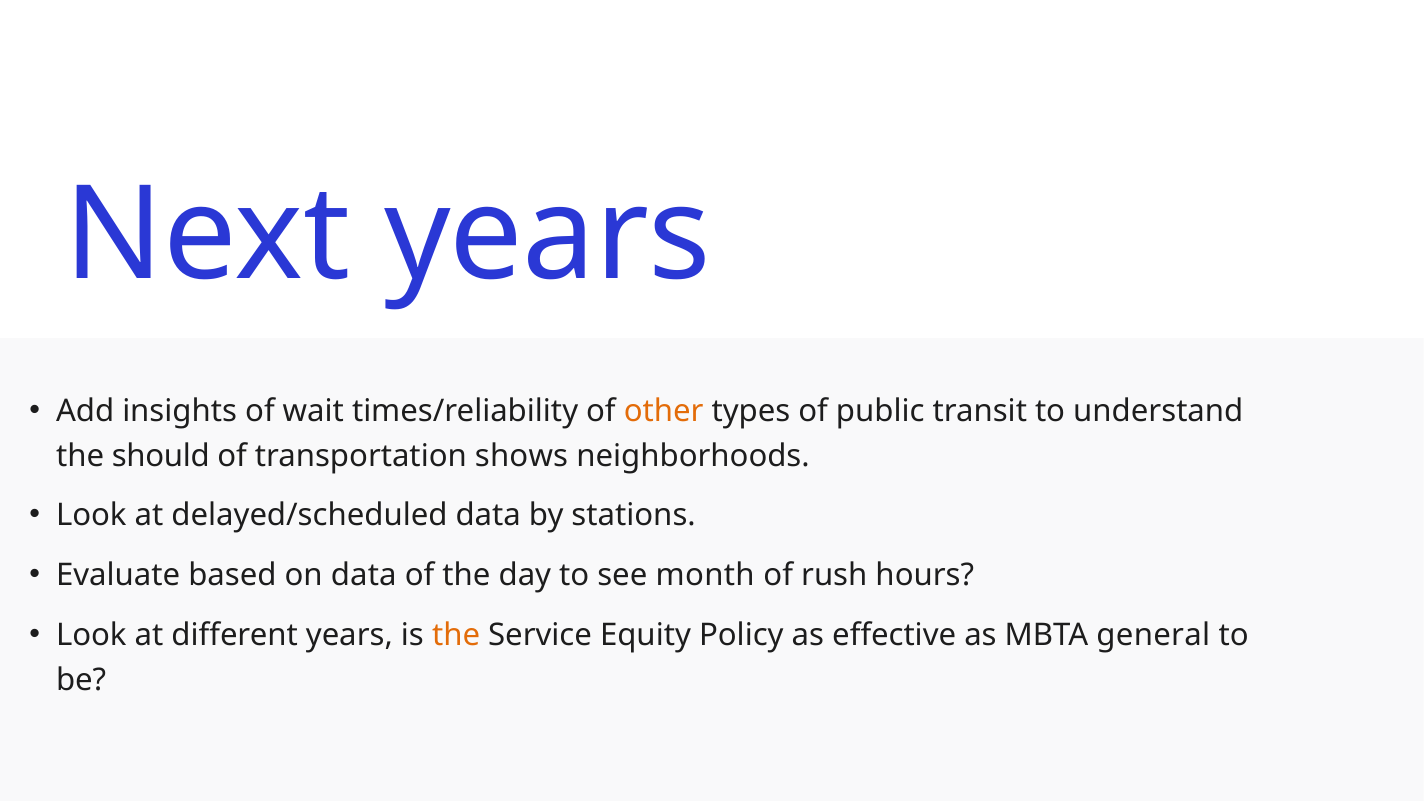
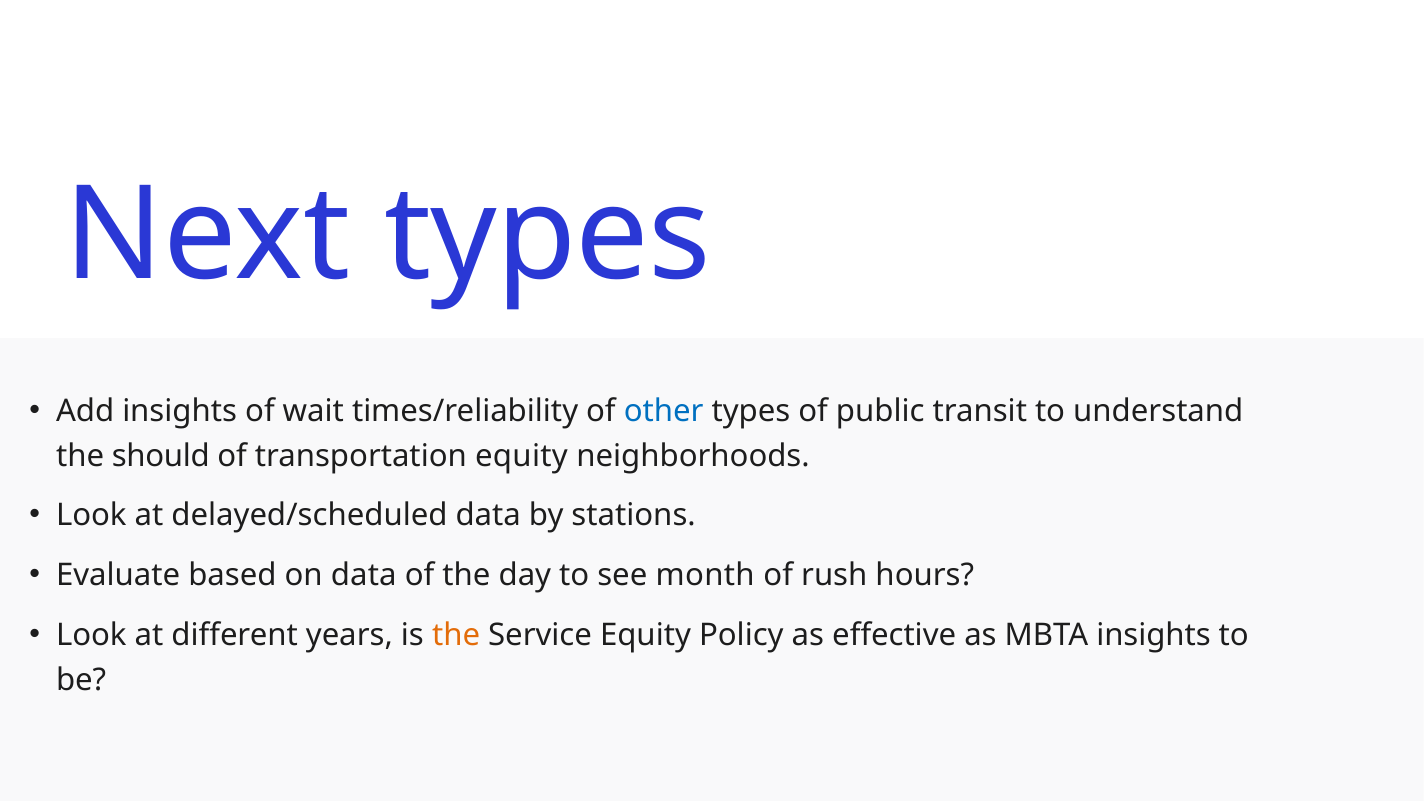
Next years: years -> types (547, 235)
other colour: orange -> blue (664, 411)
transportation shows: shows -> equity (521, 456)
MBTA general: general -> insights (1153, 635)
